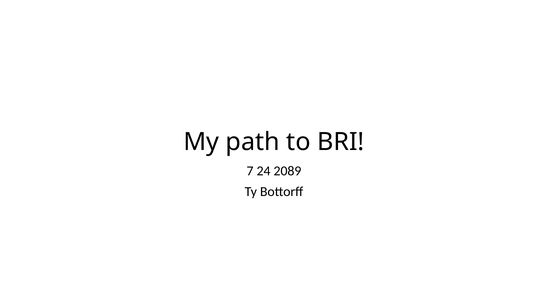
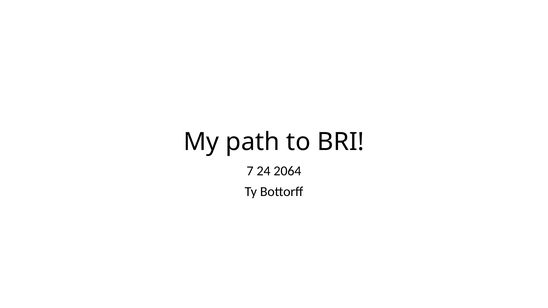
2089: 2089 -> 2064 (287, 171)
